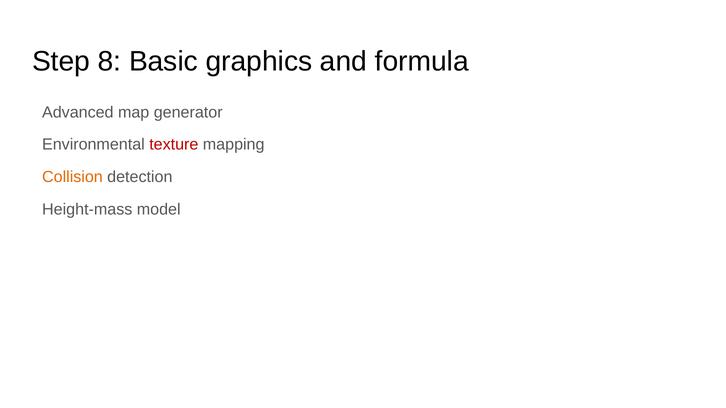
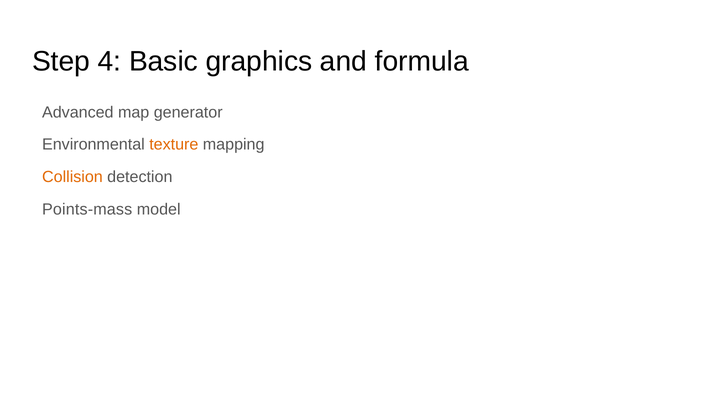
8: 8 -> 4 (109, 62)
texture colour: red -> orange (174, 145)
Height-mass: Height-mass -> Points-mass (87, 209)
